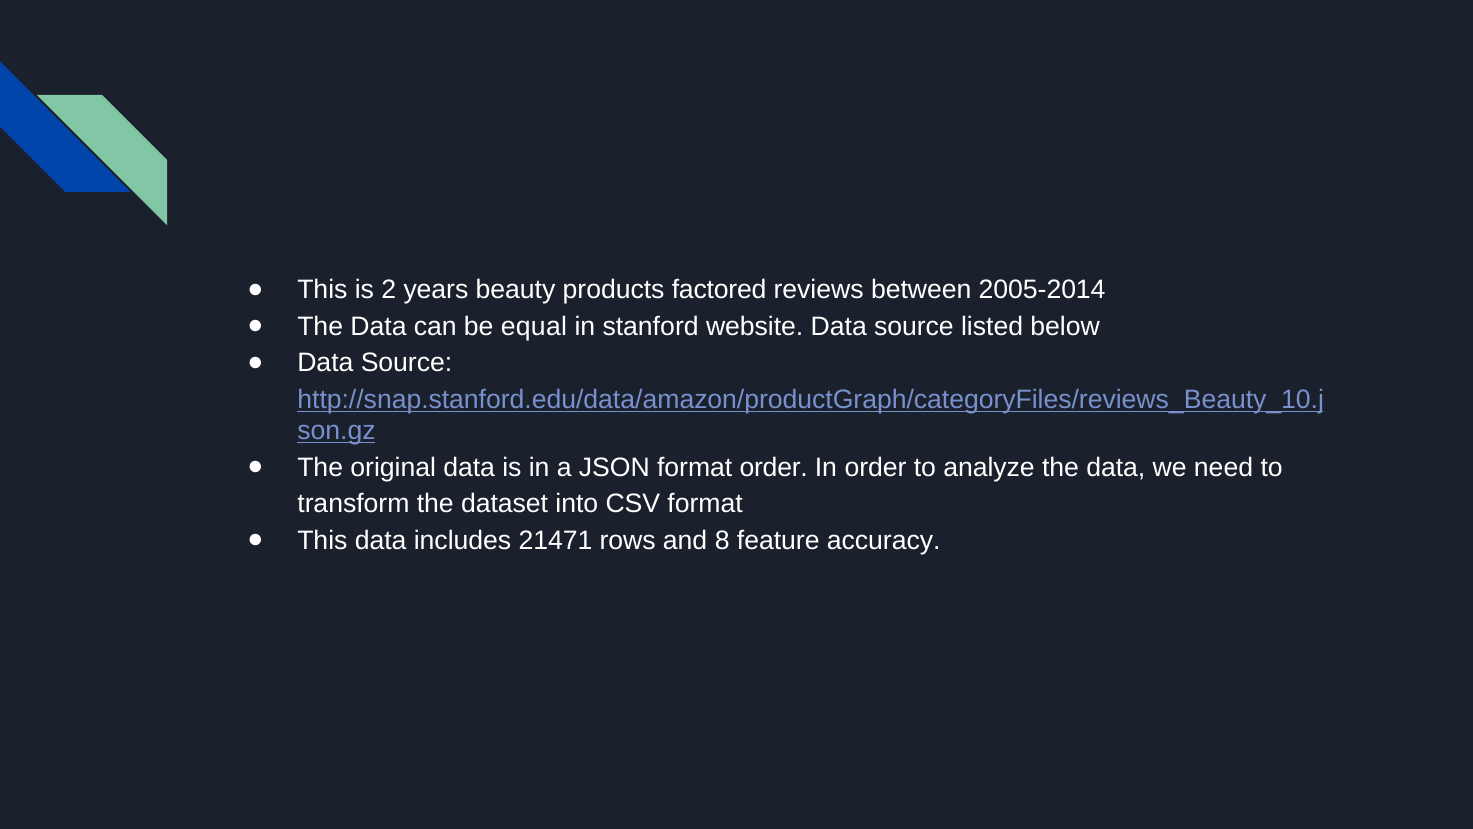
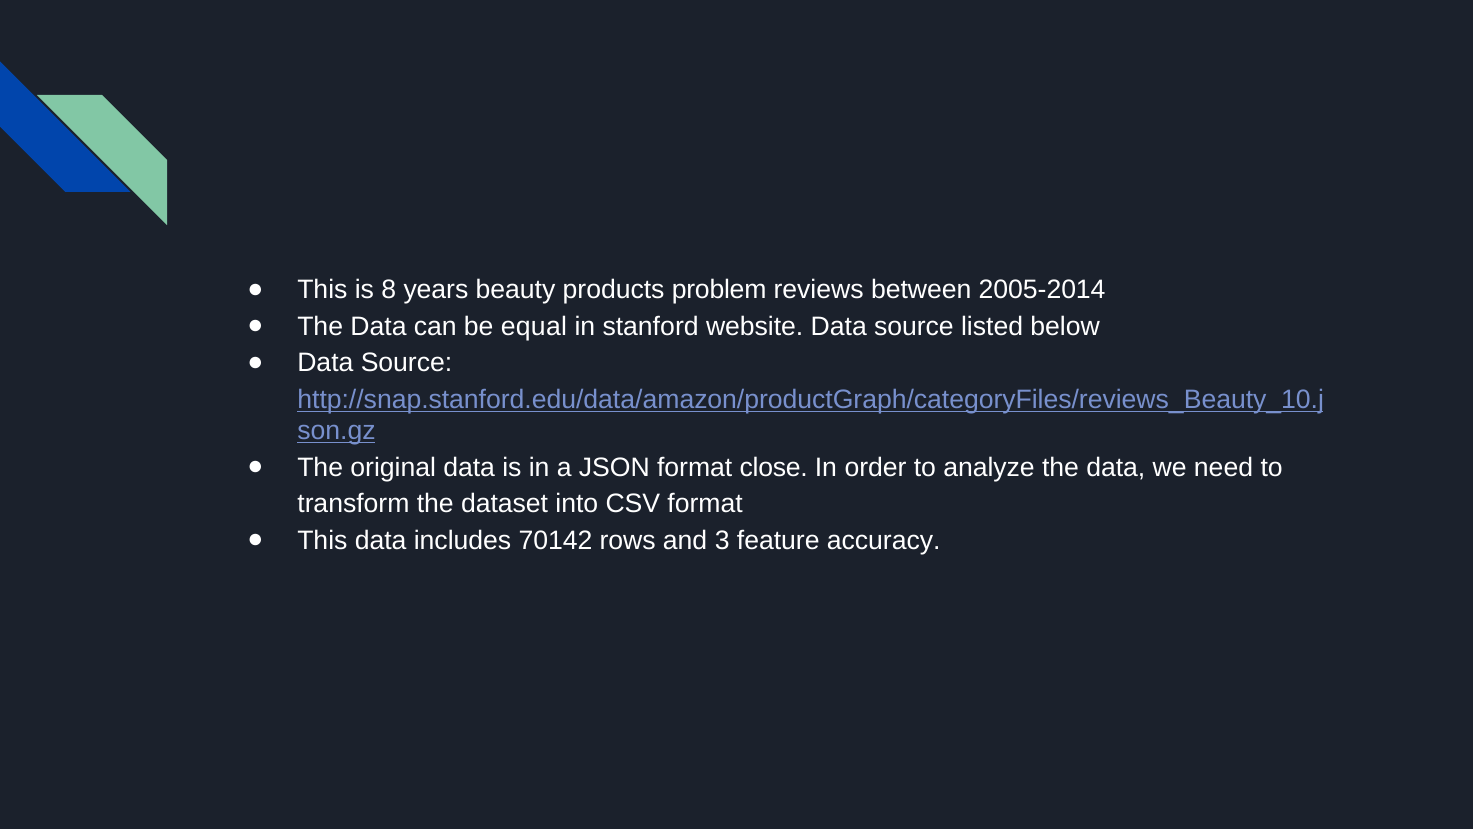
2: 2 -> 8 (389, 290)
factored: factored -> problem (719, 290)
format order: order -> close (774, 467)
21471: 21471 -> 70142 (555, 540)
8: 8 -> 3 (722, 540)
